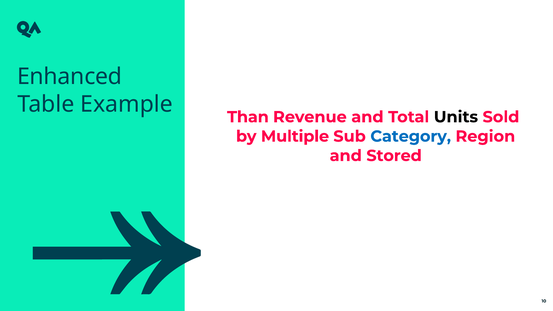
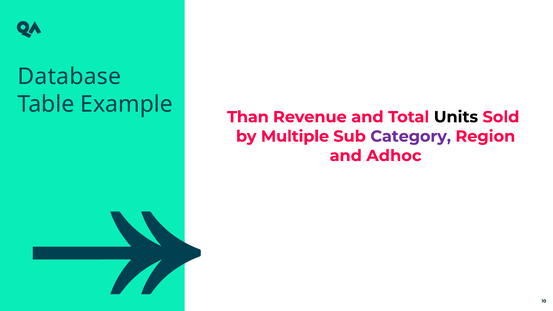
Enhanced: Enhanced -> Database (69, 77)
Category colour: blue -> purple (411, 136)
Stored: Stored -> Adhoc (394, 156)
